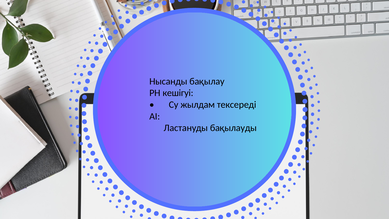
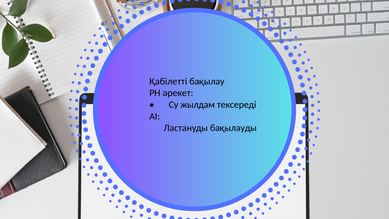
Нысанды: Нысанды -> Қабілетті (168, 81)
кешігуі: кешігуі -> әрекет (178, 93)
